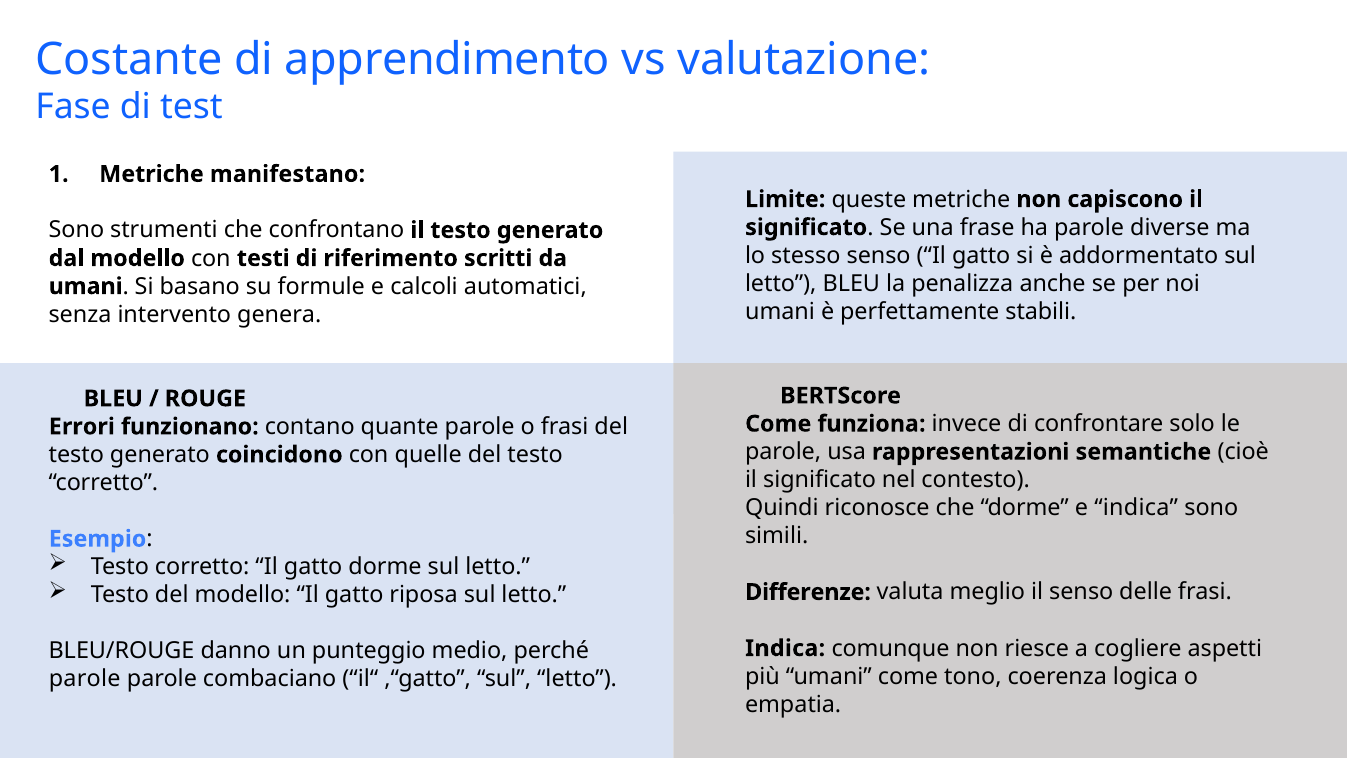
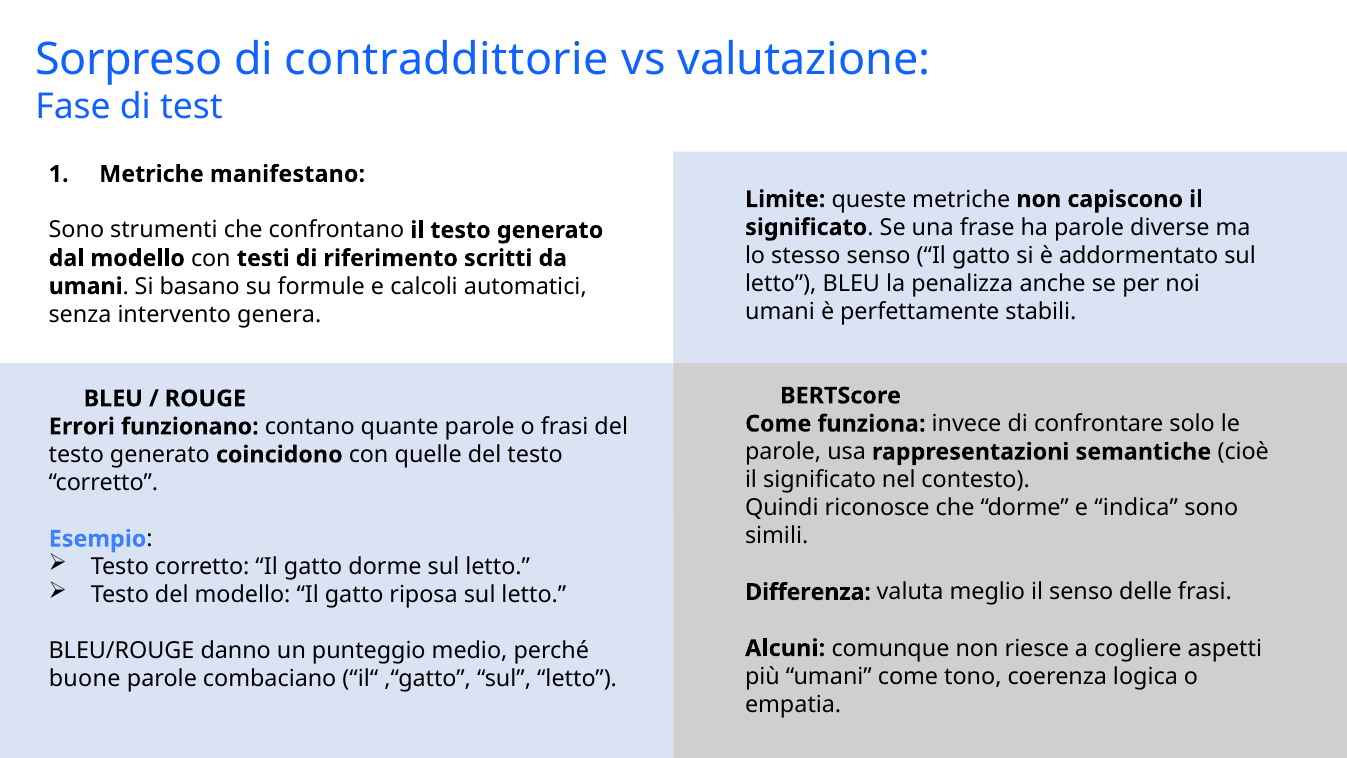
Costante: Costante -> Sorpreso (129, 59)
apprendimento: apprendimento -> contraddittorie (447, 59)
Differenze: Differenze -> Differenza (808, 592)
Indica: Indica -> Alcuni (785, 648)
parole: parole -> buone (85, 679)
